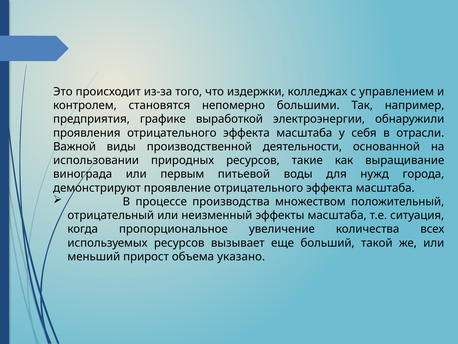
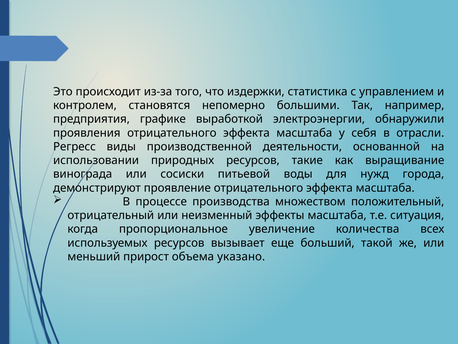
колледжах: колледжах -> статистика (318, 91)
Важной: Важной -> Регресс (74, 146)
первым: первым -> сосиски (182, 174)
